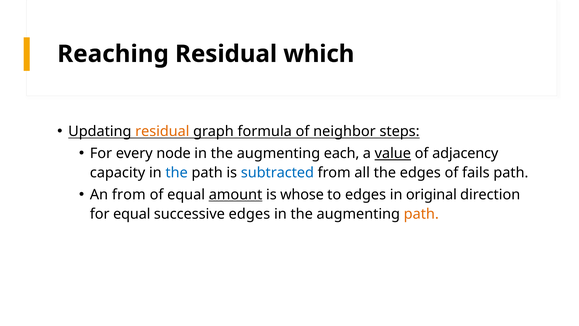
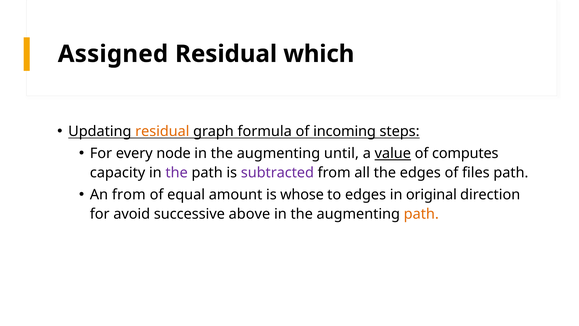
Reaching: Reaching -> Assigned (113, 54)
neighbor: neighbor -> incoming (345, 131)
each: each -> until (341, 153)
adjacency: adjacency -> computes (465, 153)
the colour: blue -> purple (177, 172)
subtracted colour: blue -> purple (277, 172)
fails: fails -> files (476, 172)
amount underline: present -> none (236, 195)
for equal: equal -> avoid (132, 214)
successive edges: edges -> above (249, 214)
